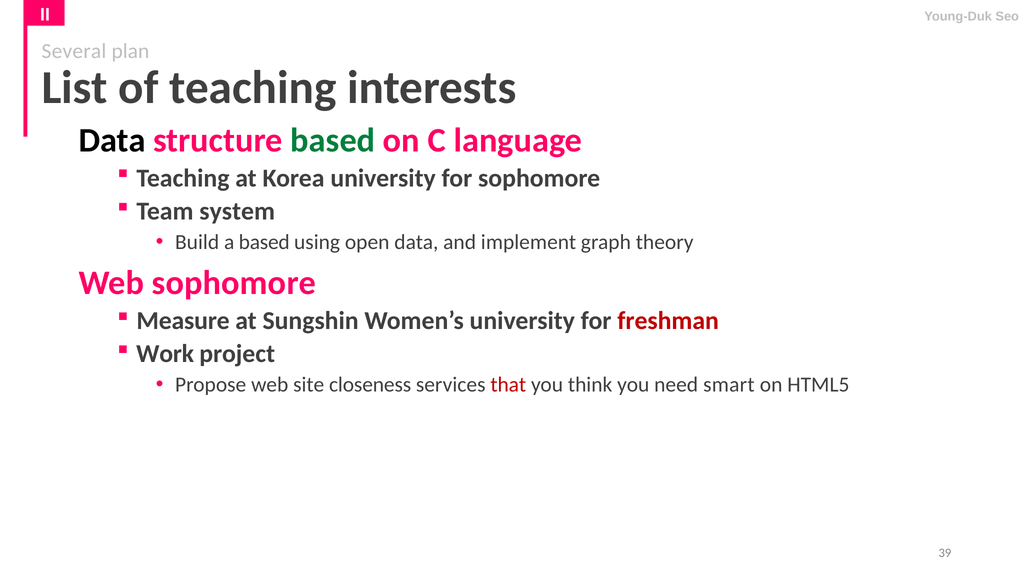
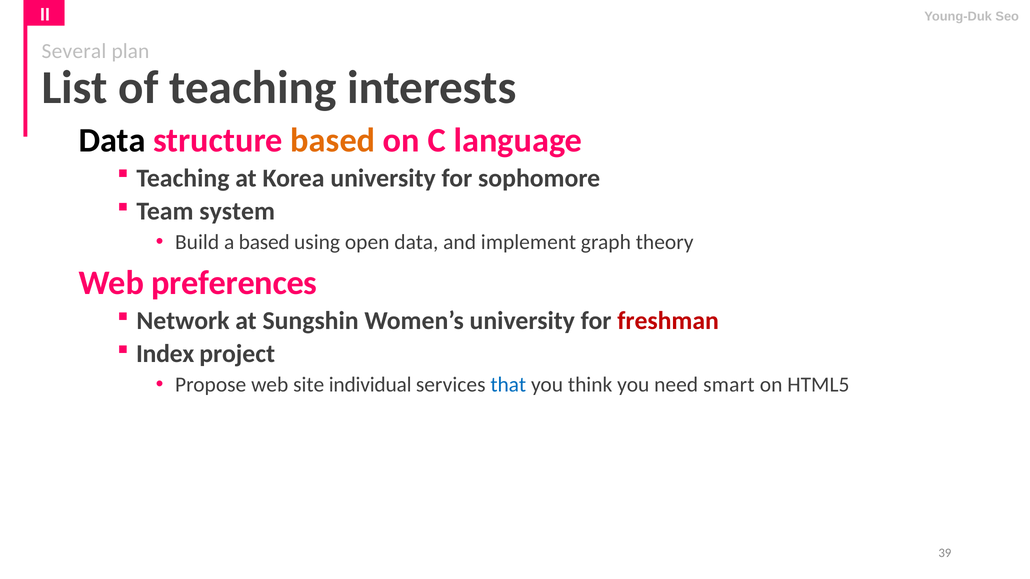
based colour: green -> orange (333, 140)
Web sophomore: sophomore -> preferences (234, 283)
Measure: Measure -> Network (183, 321)
Work: Work -> Index (165, 354)
closeness: closeness -> individual (370, 385)
that colour: red -> blue (508, 385)
